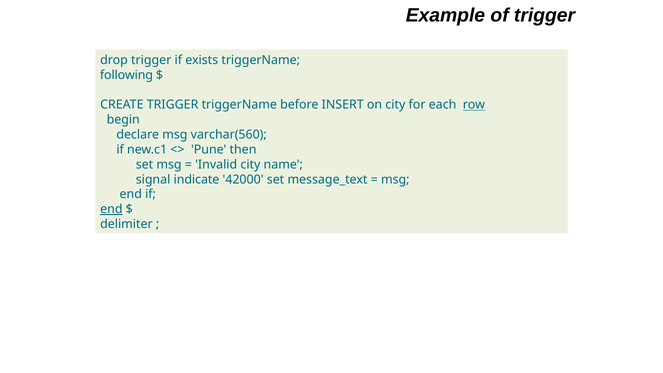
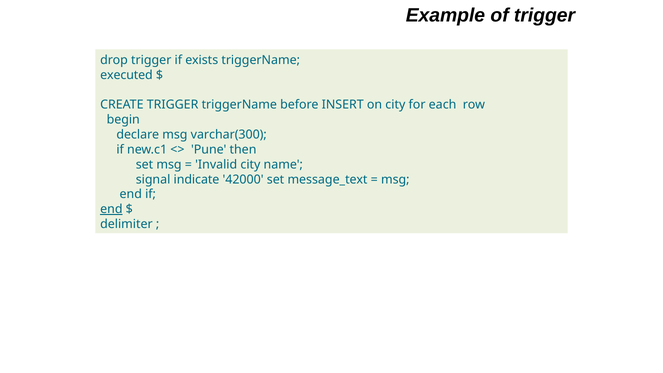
following: following -> executed (126, 75)
row underline: present -> none (474, 105)
varchar(560: varchar(560 -> varchar(300 (229, 135)
